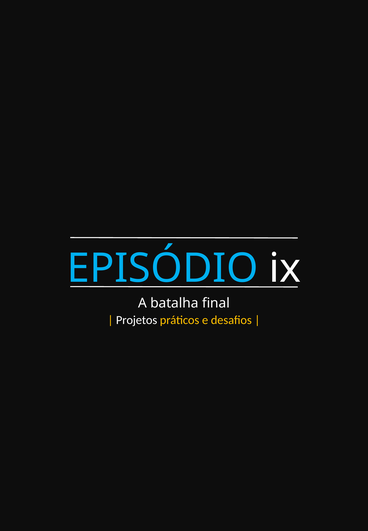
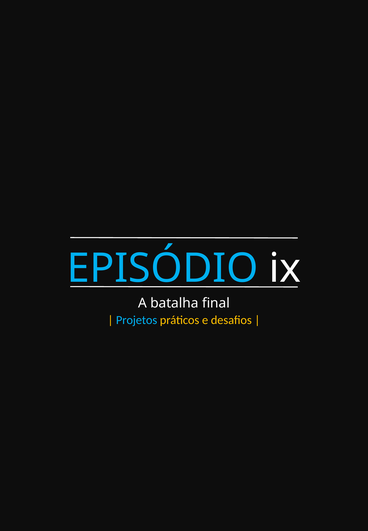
Projetos colour: white -> light blue (137, 320)
